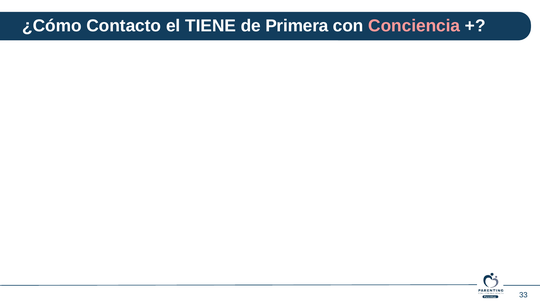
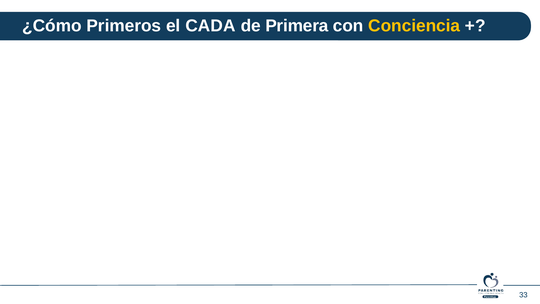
Contacto: Contacto -> Primeros (124, 26)
TIENE: TIENE -> CADA (211, 26)
Conciencia colour: pink -> yellow (414, 26)
